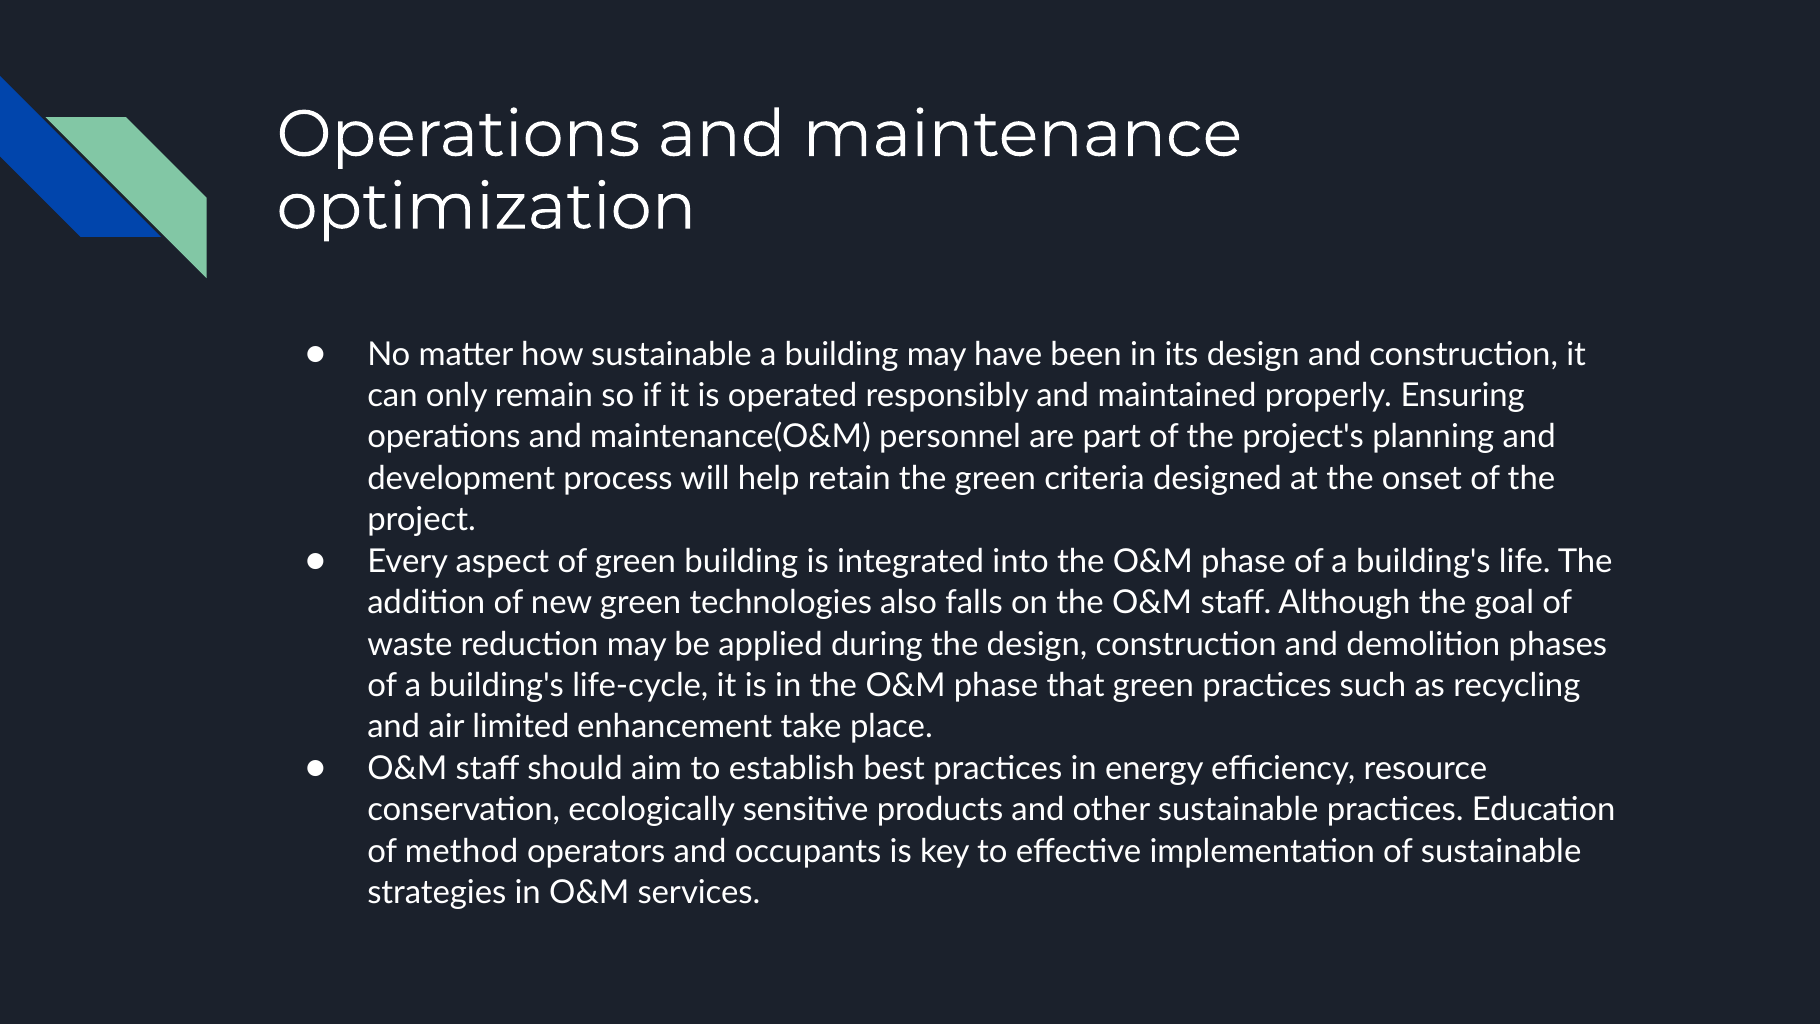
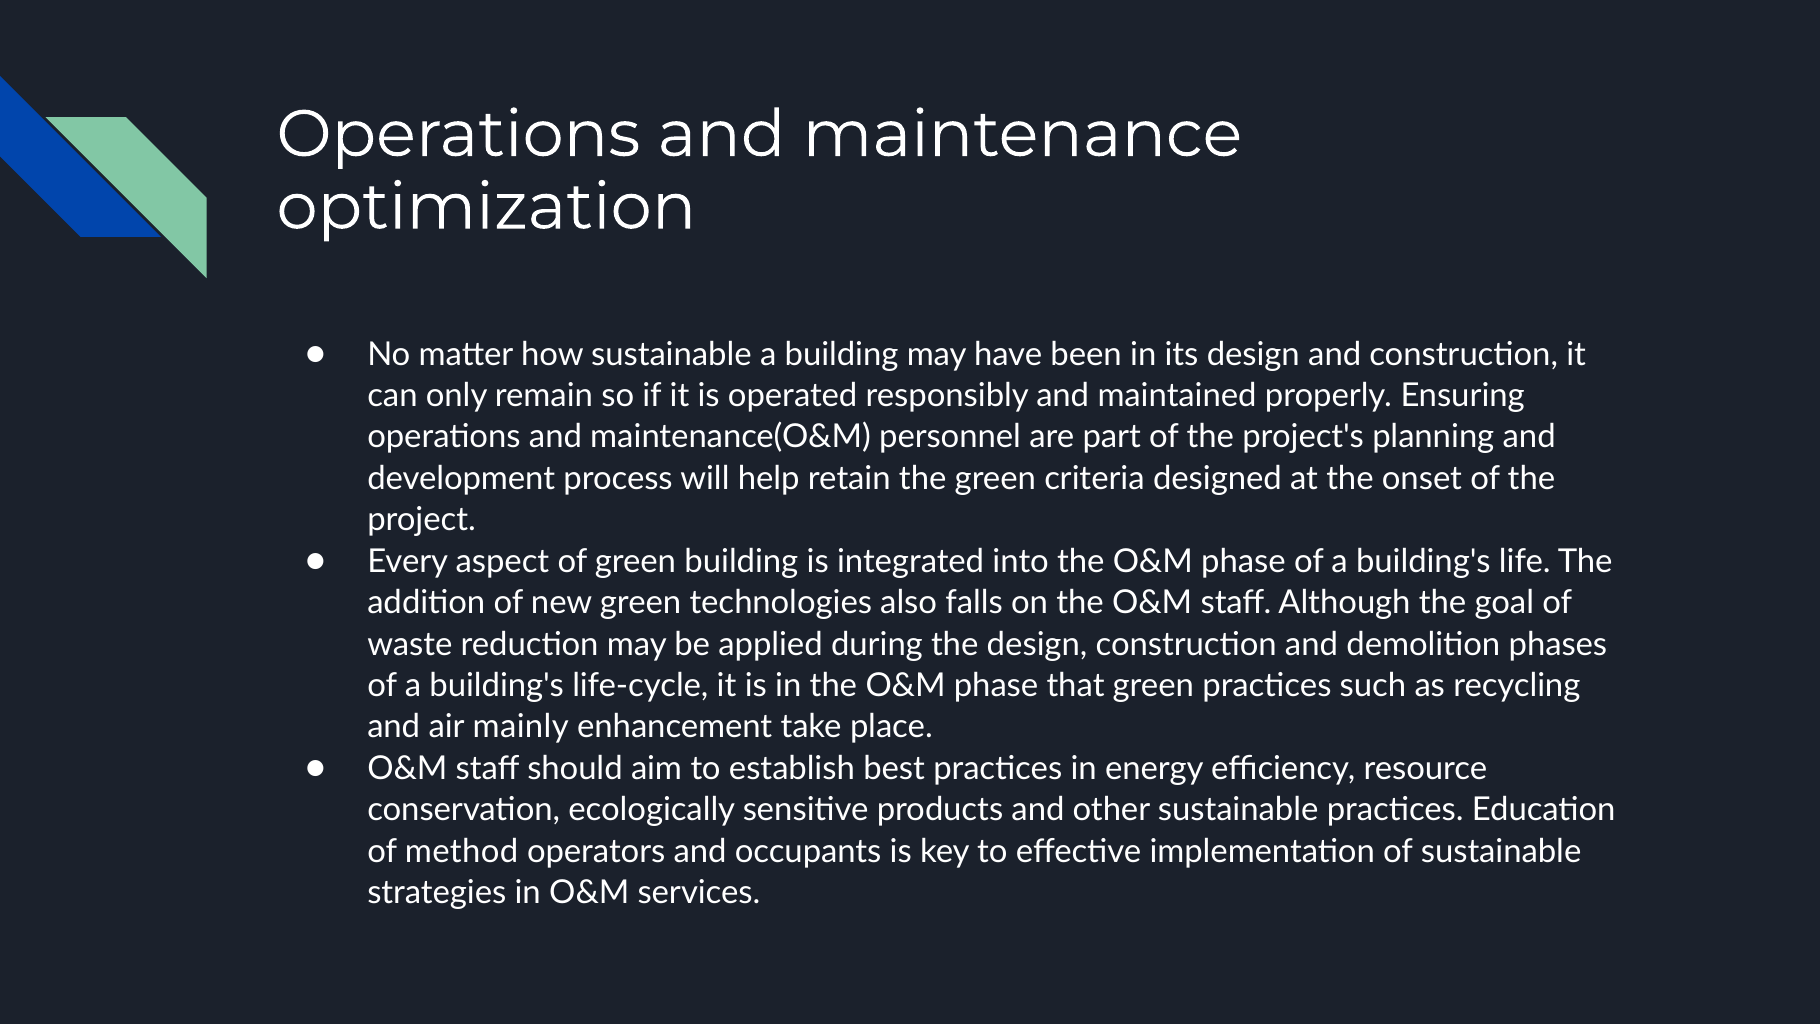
limited: limited -> mainly (521, 727)
